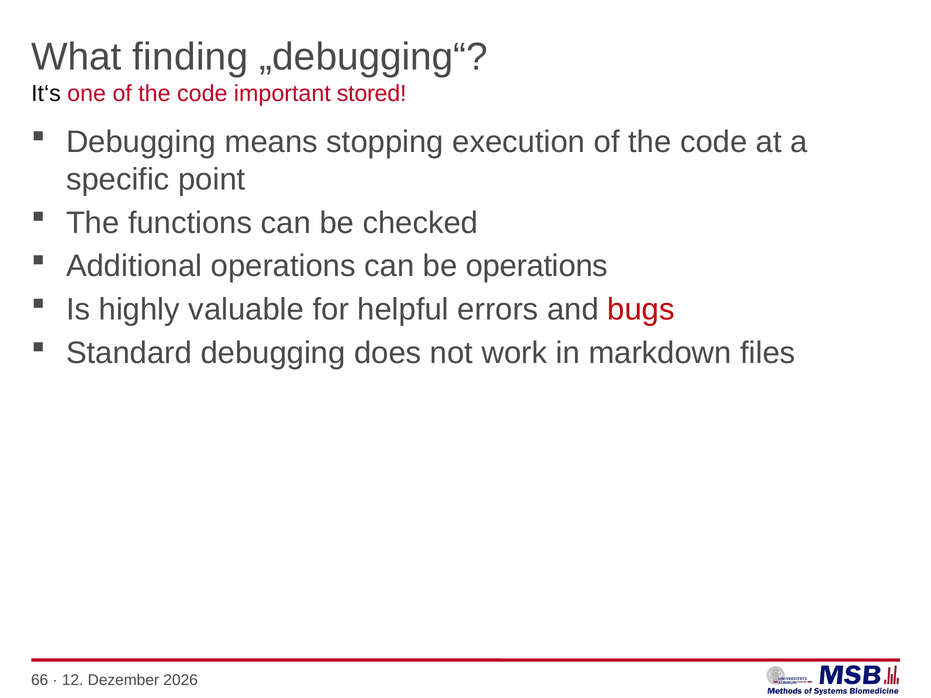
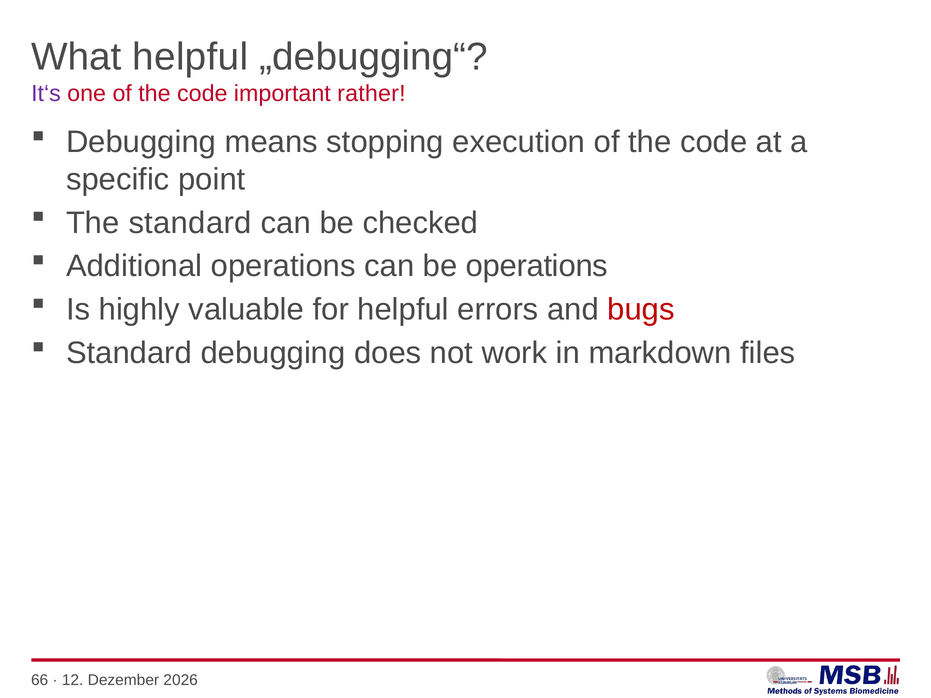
What finding: finding -> helpful (190, 57)
It‘s colour: black -> purple (46, 94)
stored: stored -> rather (371, 94)
The functions: functions -> standard (190, 223)
